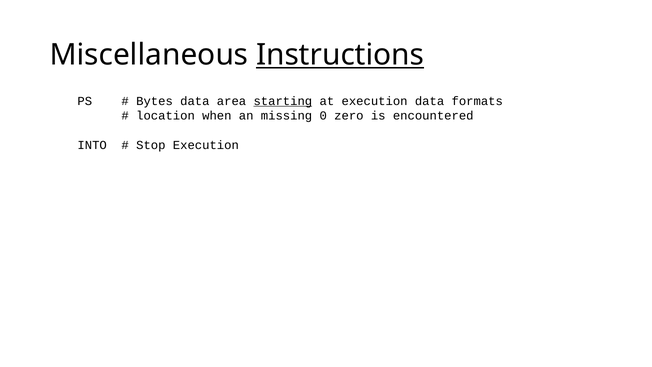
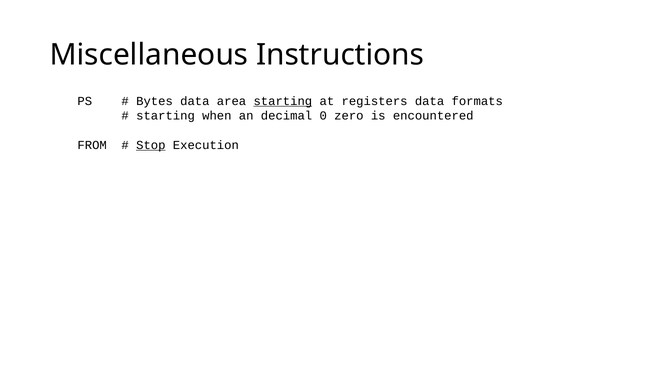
Instructions underline: present -> none (340, 55)
at execution: execution -> registers (375, 101)
location: location -> starting (166, 116)
missing: missing -> decimal (287, 116)
INTO: INTO -> FROM (92, 145)
Stop underline: none -> present (151, 145)
